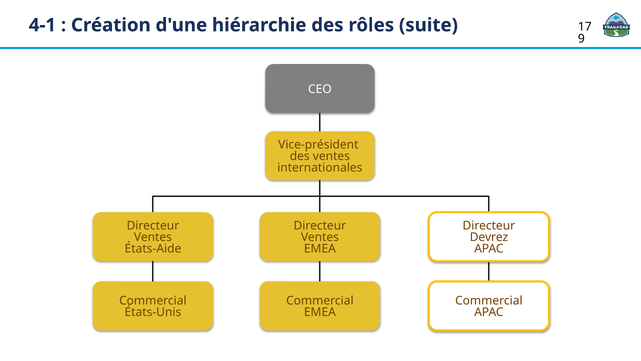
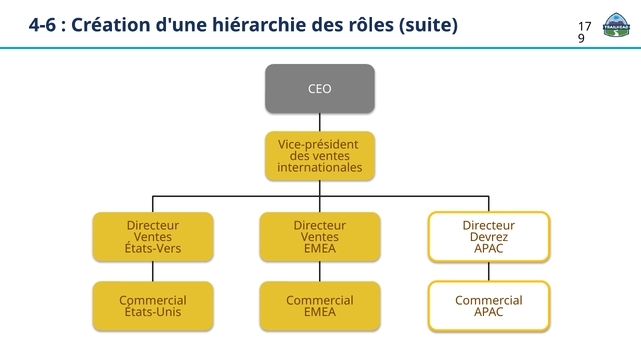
4-1: 4-1 -> 4-6 (42, 25)
États-Aide: États-Aide -> États-Vers (153, 249)
